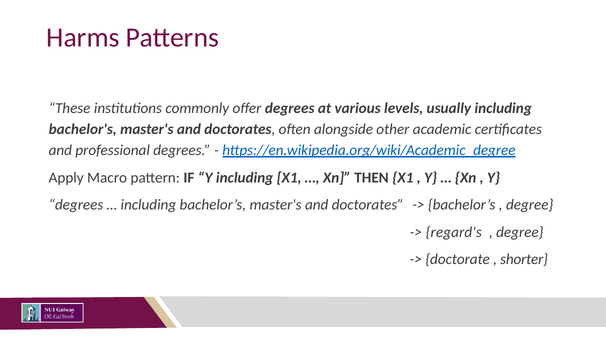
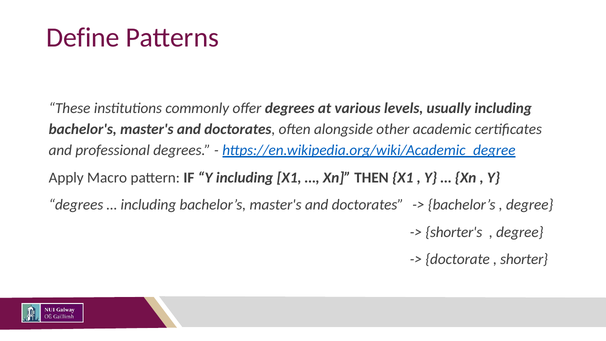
Harms: Harms -> Define (83, 38)
regard's: regard's -> shorter's (454, 232)
